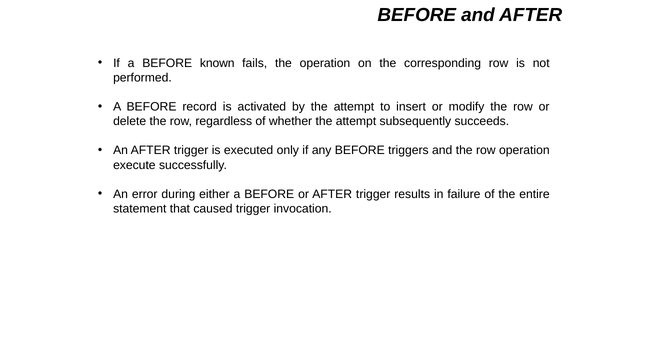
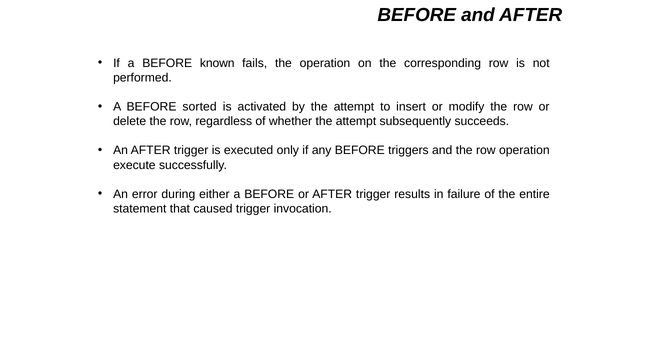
record: record -> sorted (200, 107)
